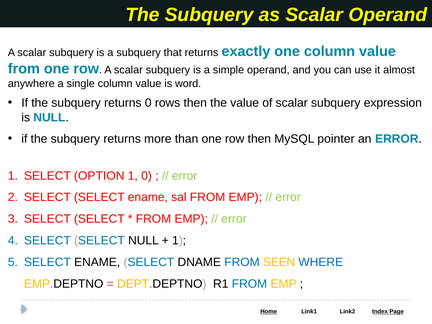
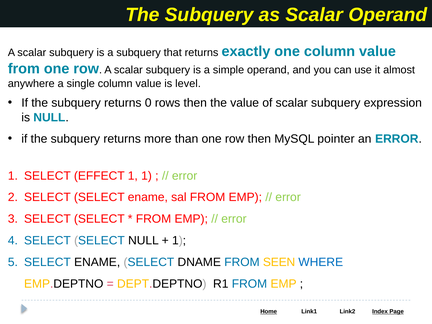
word: word -> level (188, 83)
OPTION: OPTION -> EFFECT (99, 176)
1 0: 0 -> 1 (147, 176)
